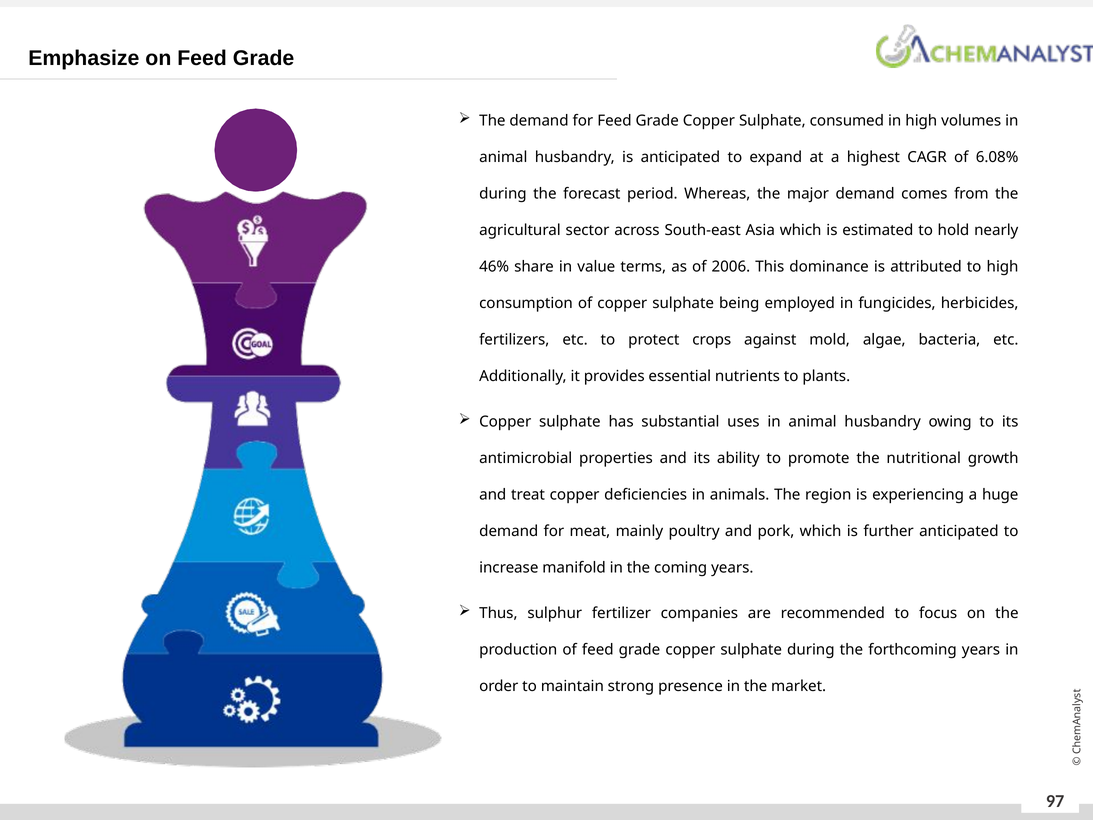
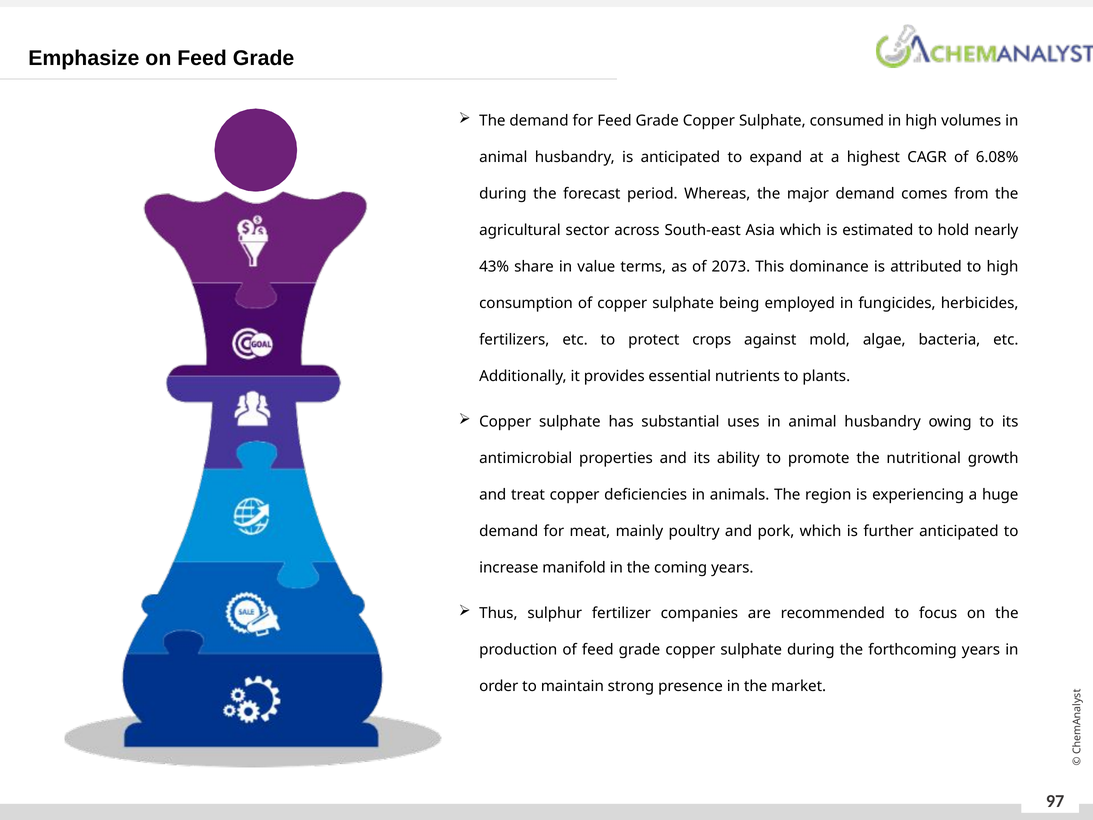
46%: 46% -> 43% (494, 266)
2006: 2006 -> 2073 (731, 266)
